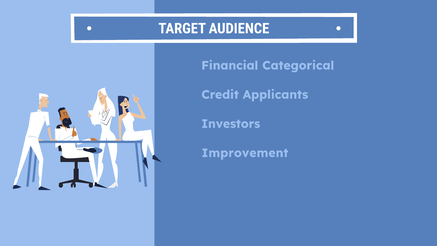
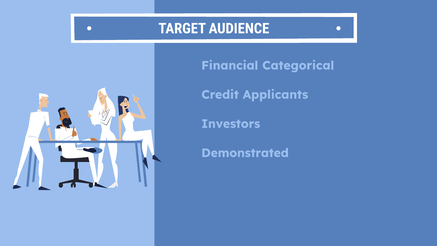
Improvement: Improvement -> Demonstrated (245, 153)
